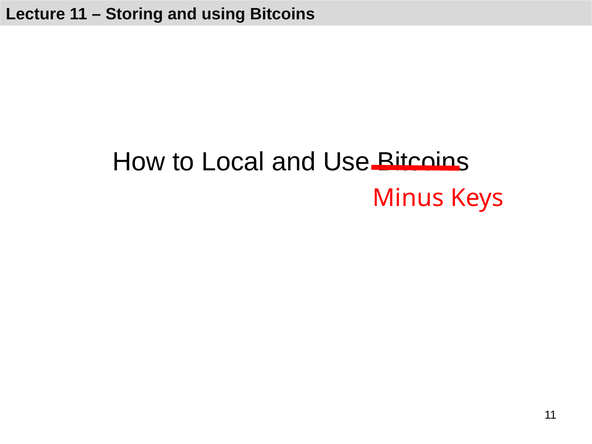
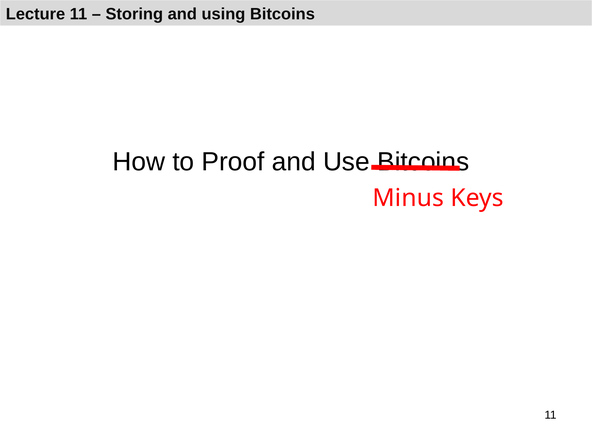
Local: Local -> Proof (233, 162)
